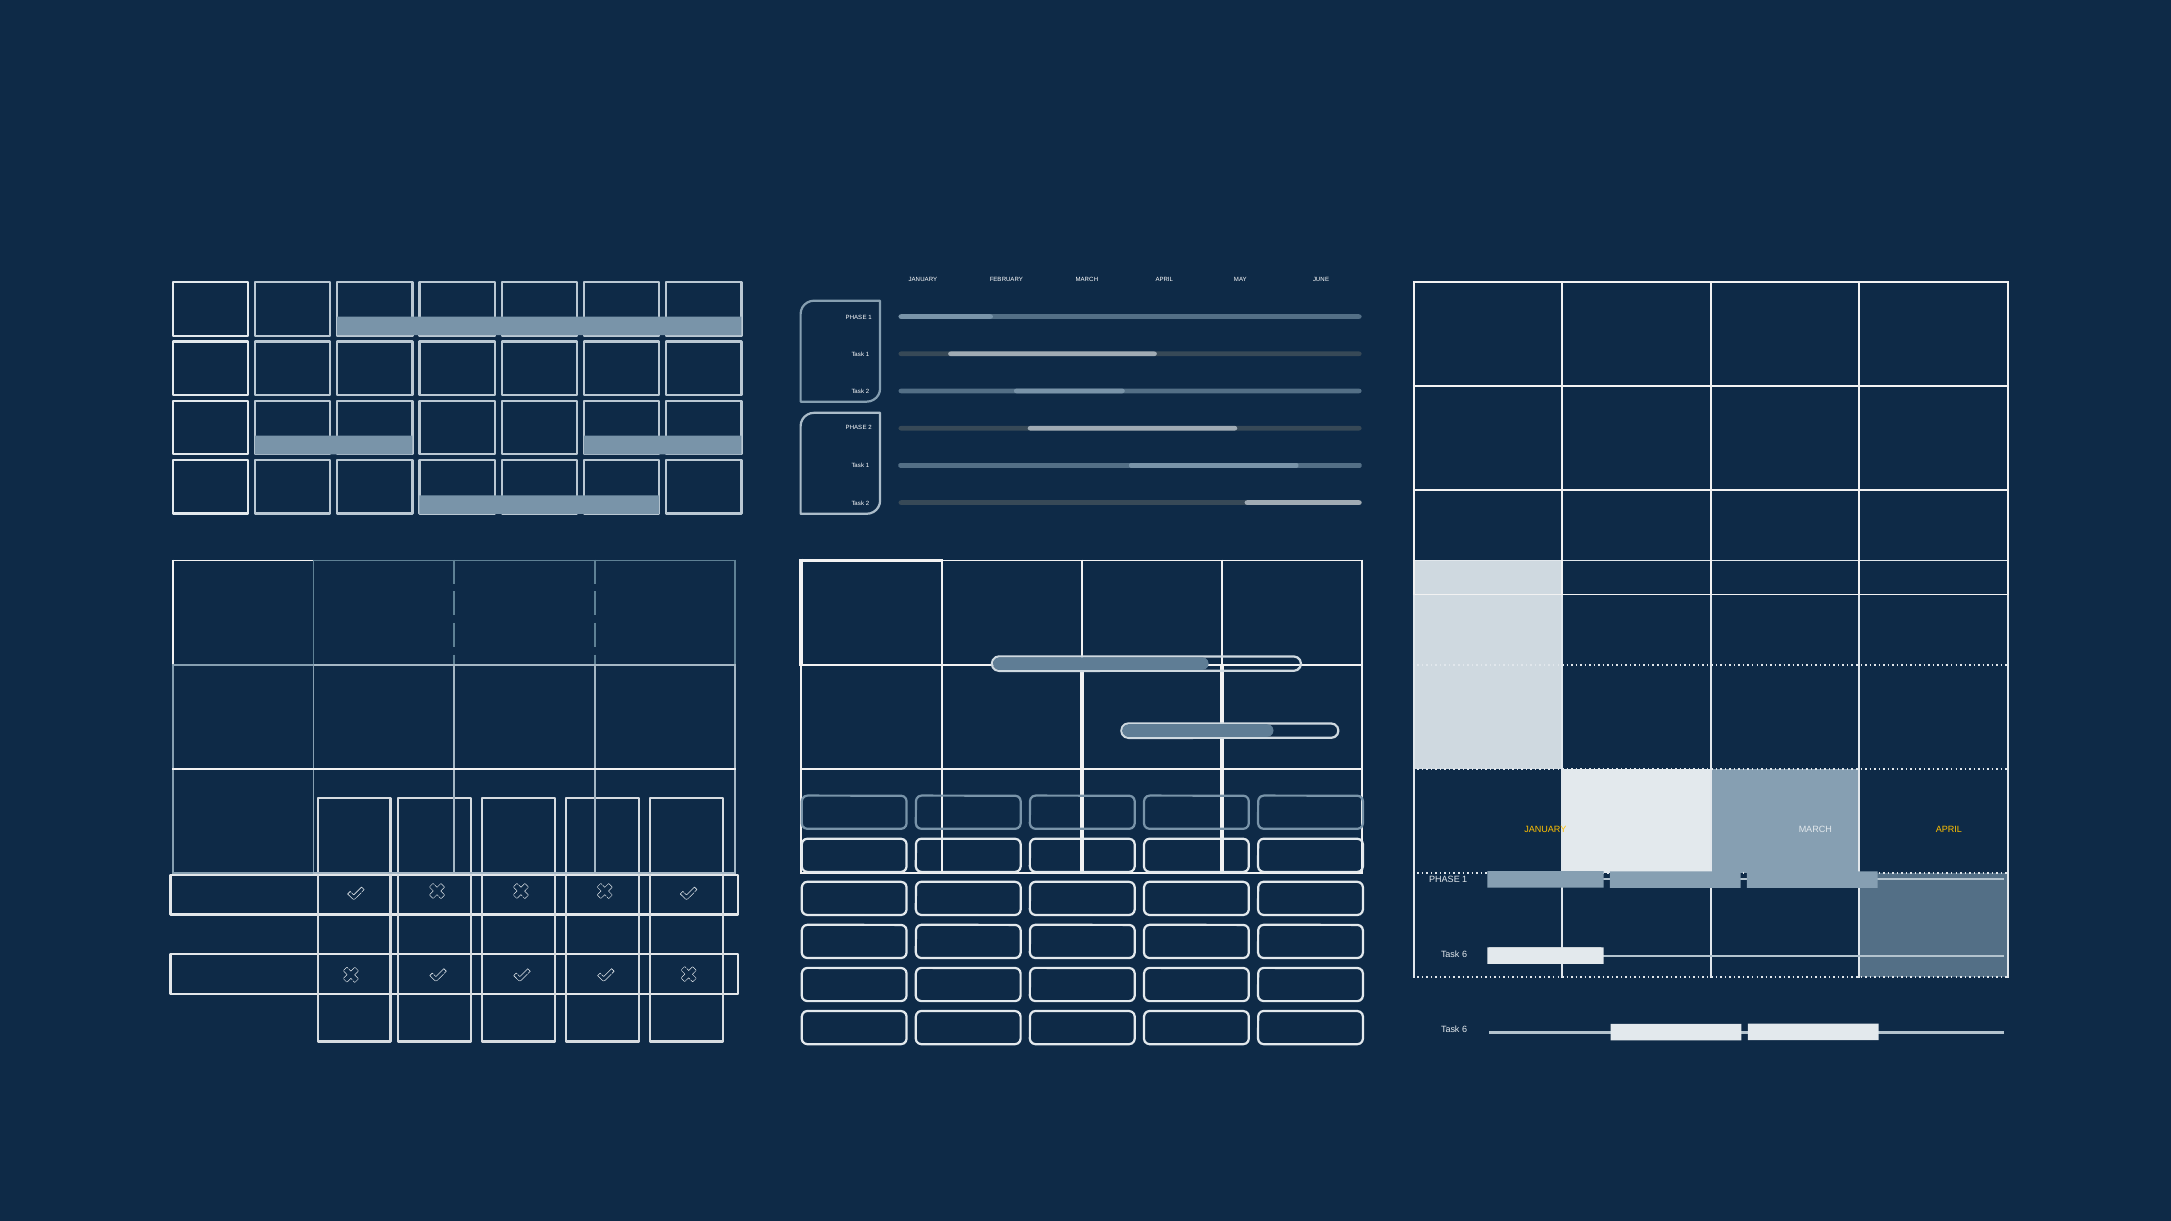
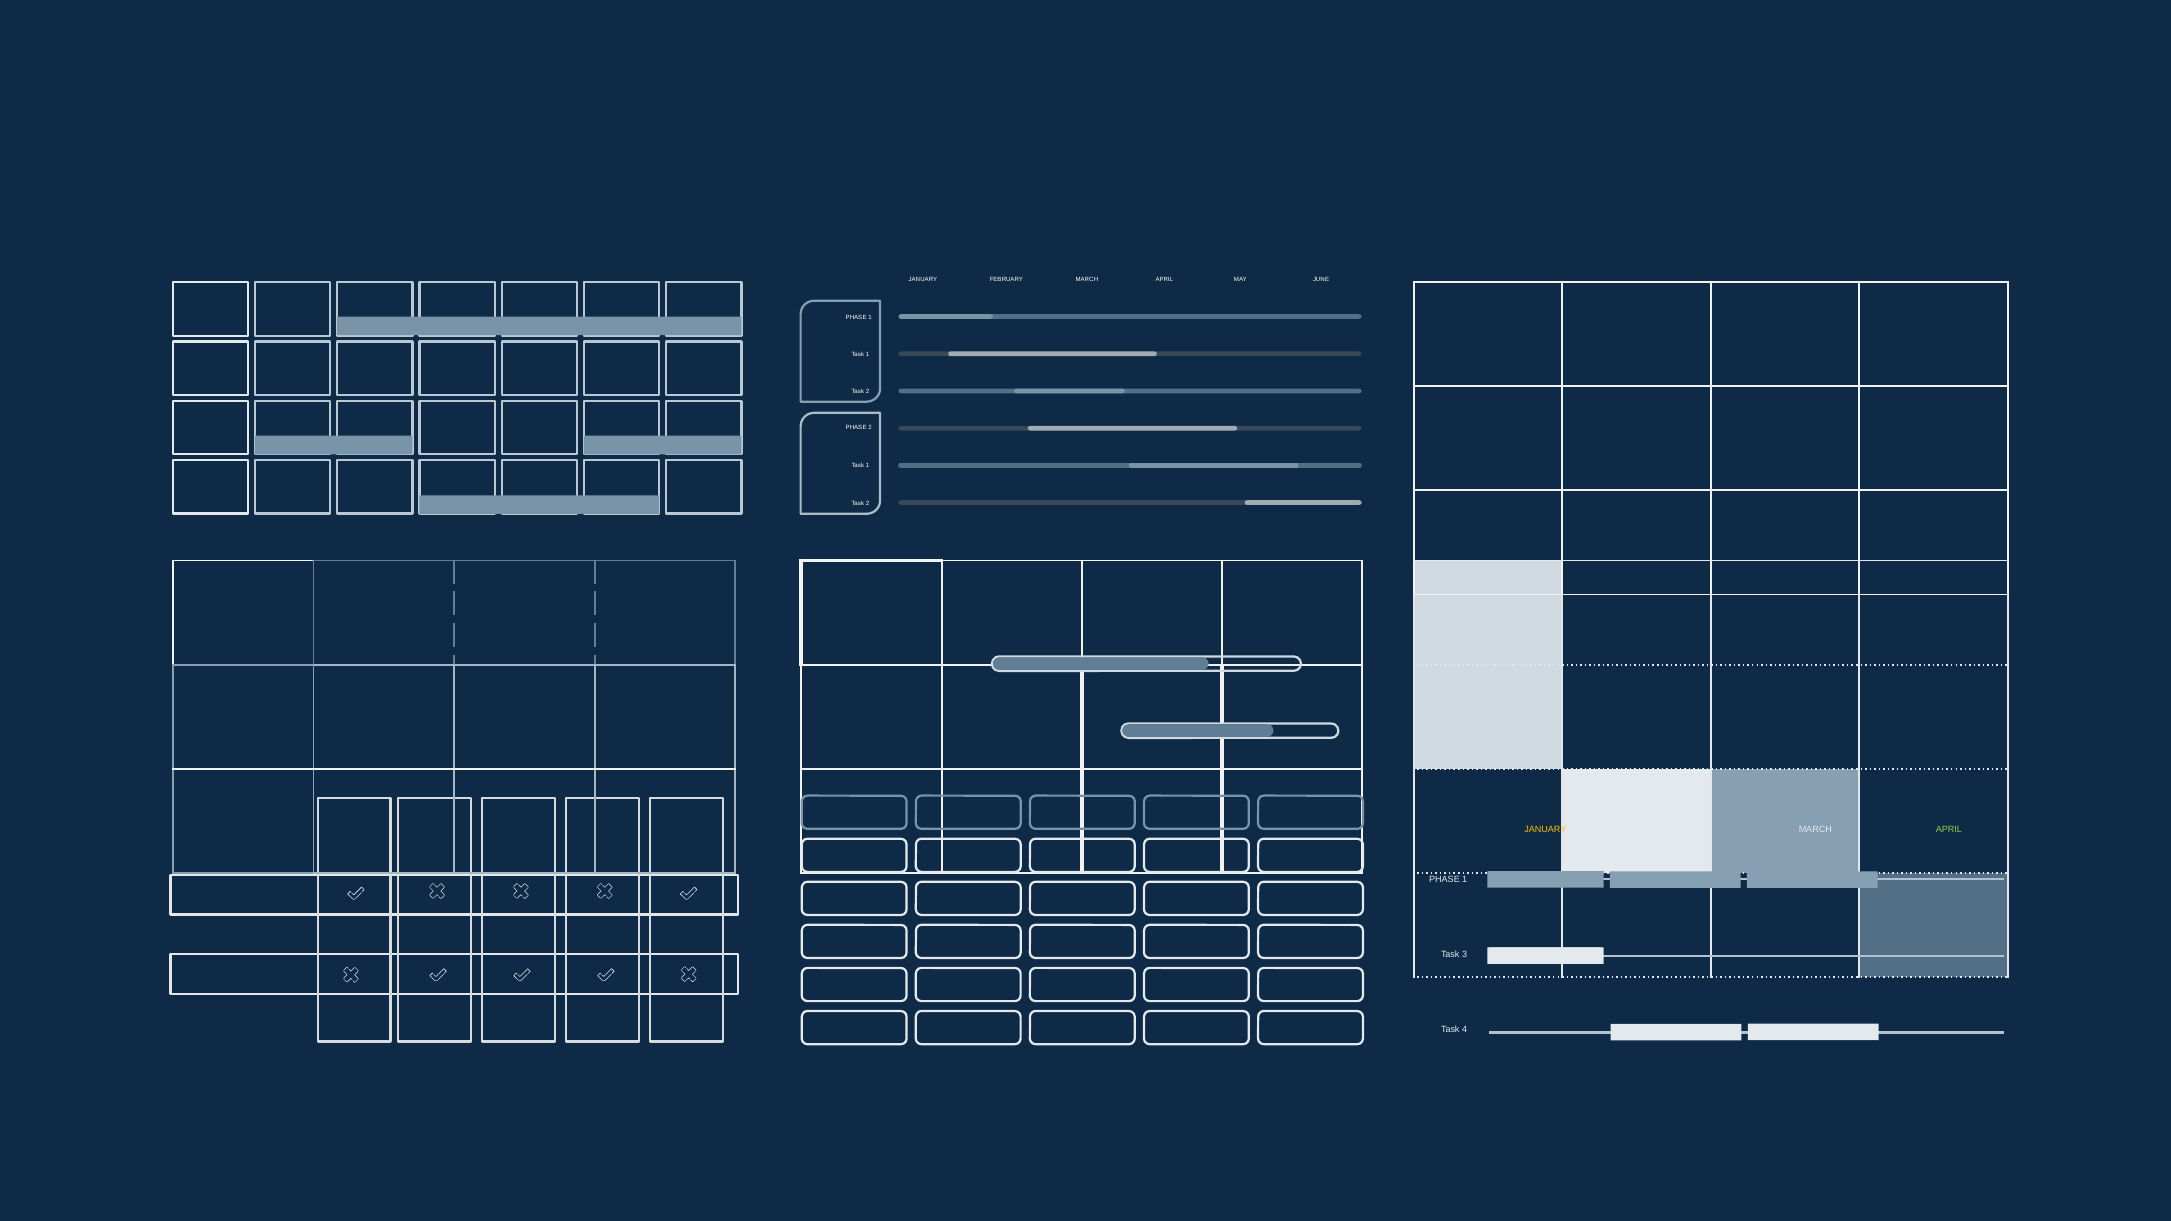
APRIL colour: yellow -> light green (1949, 830)
6: 6 -> 3 (1465, 955)
6: 6 -> 4 (1465, 1030)
